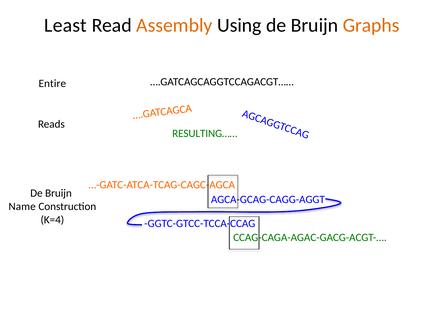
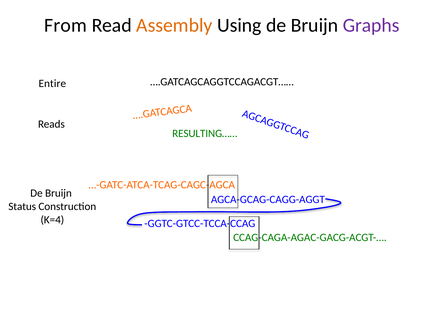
Least: Least -> From (66, 25)
Graphs colour: orange -> purple (371, 25)
Name: Name -> Status (22, 206)
